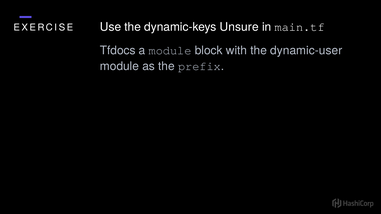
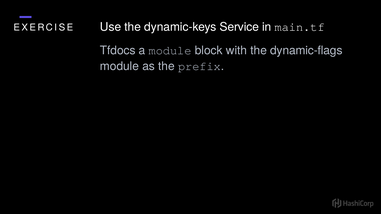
Unsure: Unsure -> Service (239, 27)
dynamic-user: dynamic-user -> dynamic-flags (306, 51)
